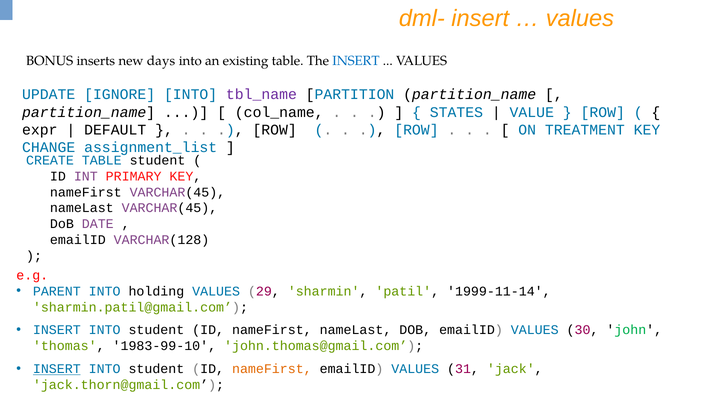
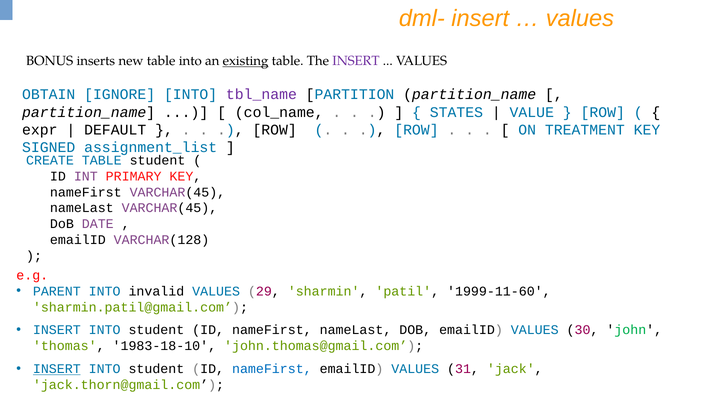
new days: days -> table (161, 61)
existing underline: none -> present (246, 61)
INSERT colour: blue -> purple (356, 61)
UPDATE: UPDATE -> OBTAIN (49, 95)
CHANGE: CHANGE -> SIGNED (49, 148)
holding: holding -> invalid (156, 291)
1999-11-14: 1999-11-14 -> 1999-11-60 (499, 291)
1983-99-10: 1983-99-10 -> 1983-18-10 (164, 346)
nameFirst colour: orange -> blue (272, 369)
